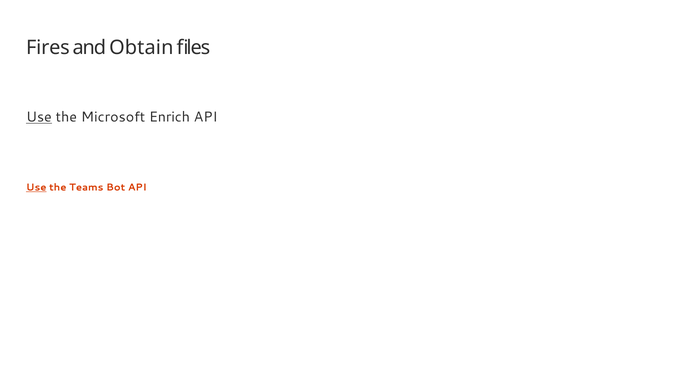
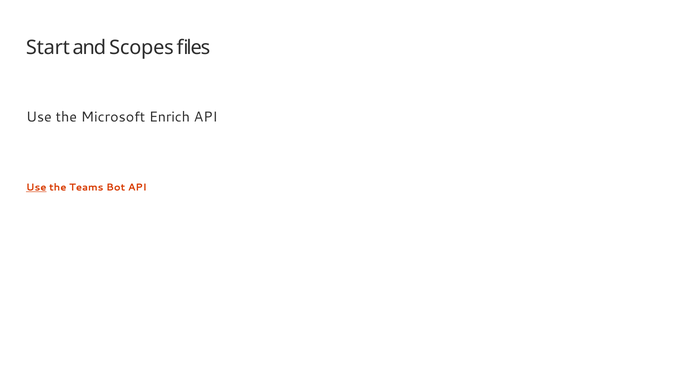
Fires: Fires -> Start (48, 48)
Obtain: Obtain -> Scopes (141, 48)
Use underline: present -> none (39, 117)
